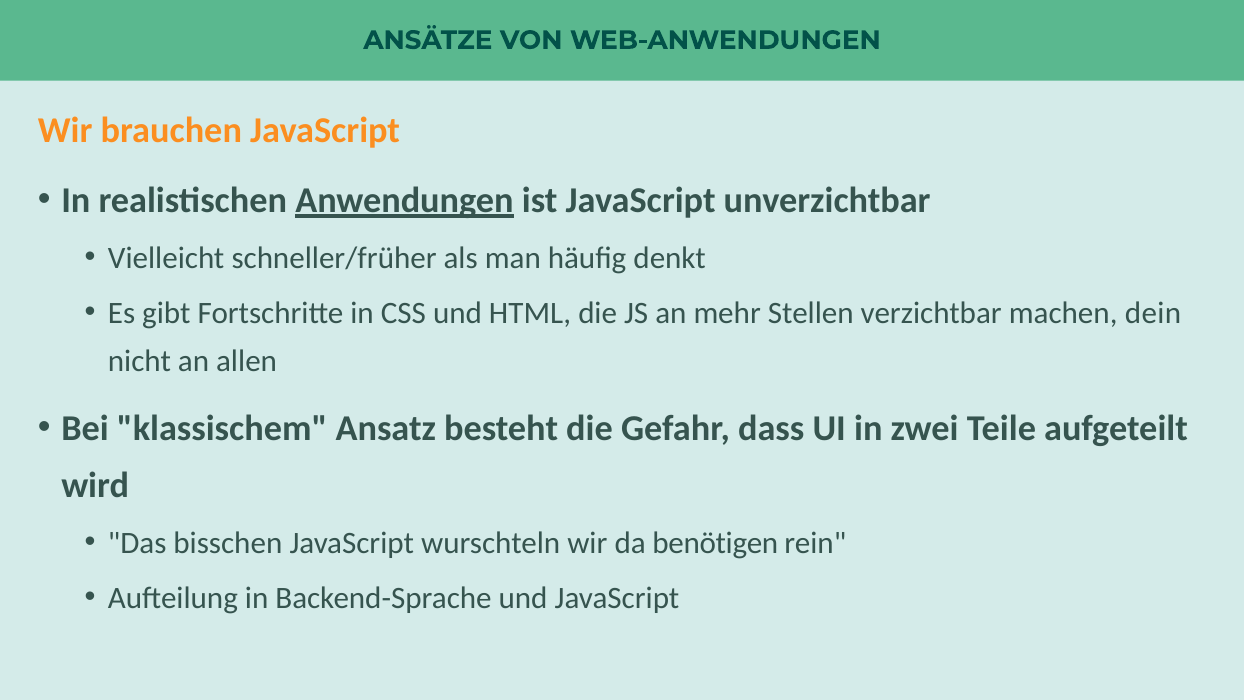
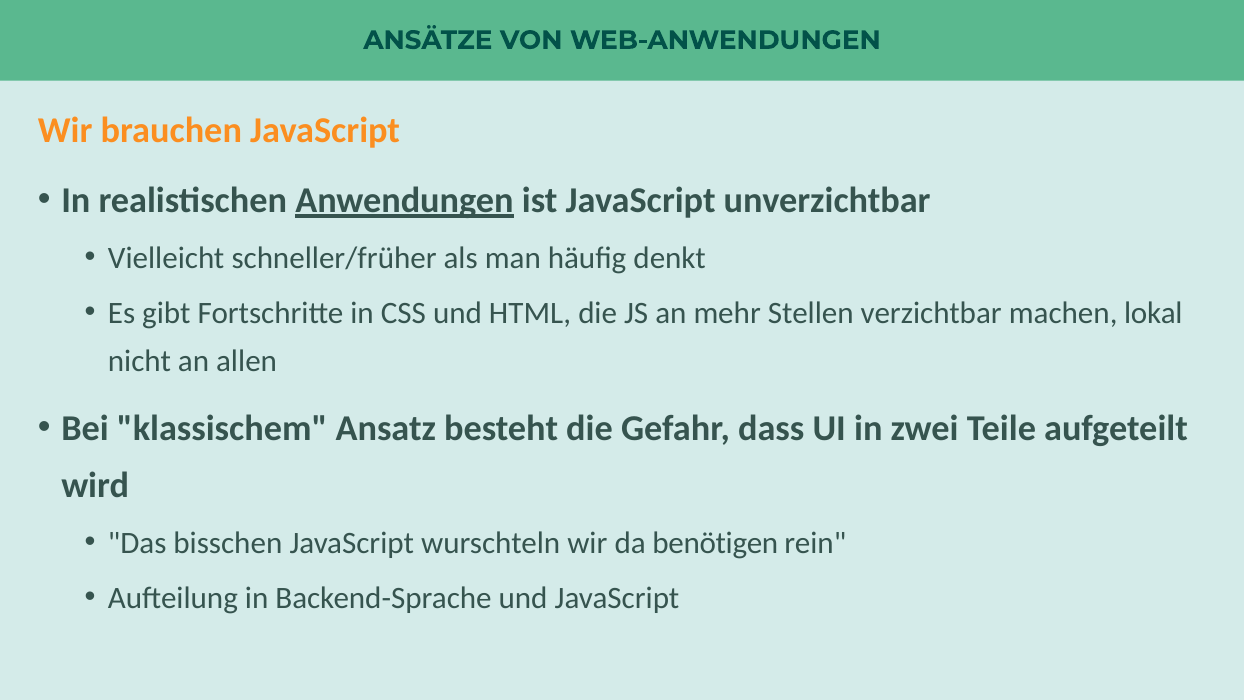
dein: dein -> lokal (1153, 313)
